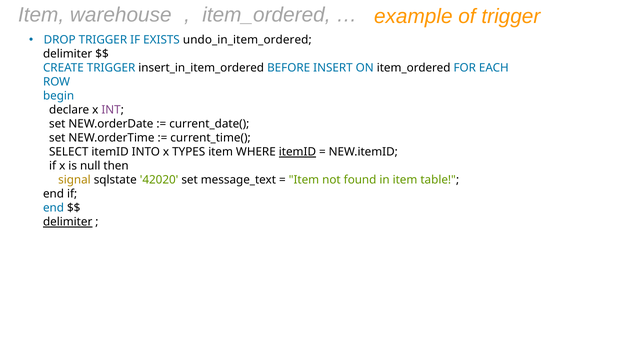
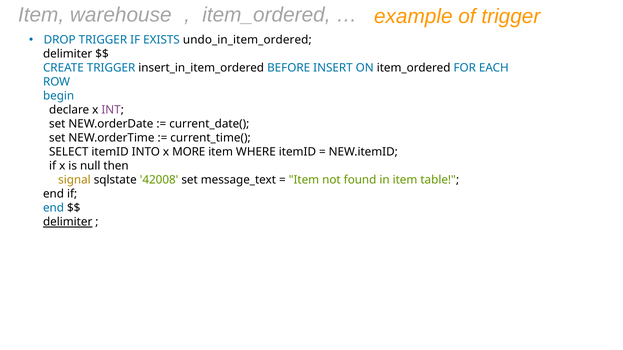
TYPES: TYPES -> MORE (189, 152)
itemID underline: present -> none (297, 152)
42020: 42020 -> 42008 (159, 180)
